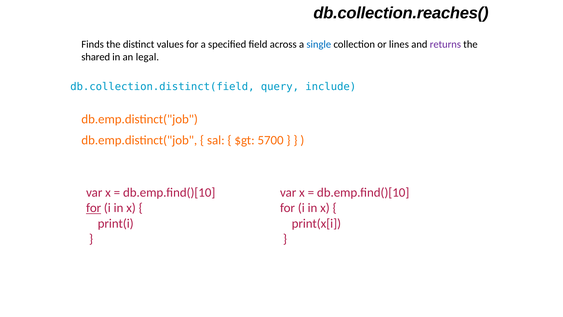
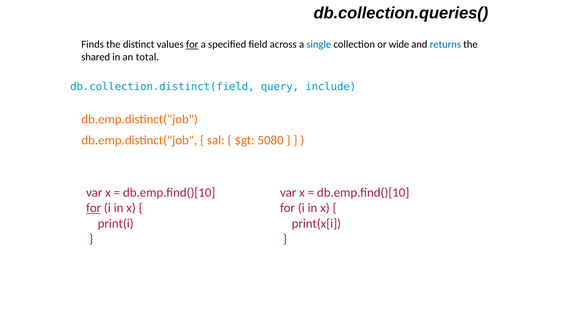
db.collection.reaches(: db.collection.reaches( -> db.collection.queries( (401, 13)
for underline: none -> present (192, 44)
lines: lines -> wide (399, 44)
returns colour: purple -> blue (445, 44)
legal: legal -> total (147, 57)
5700: 5700 -> 5080 (271, 140)
